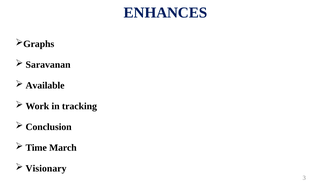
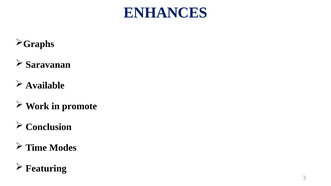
tracking: tracking -> promote (79, 106)
March: March -> Modes (63, 148)
Visionary: Visionary -> Featuring (46, 169)
